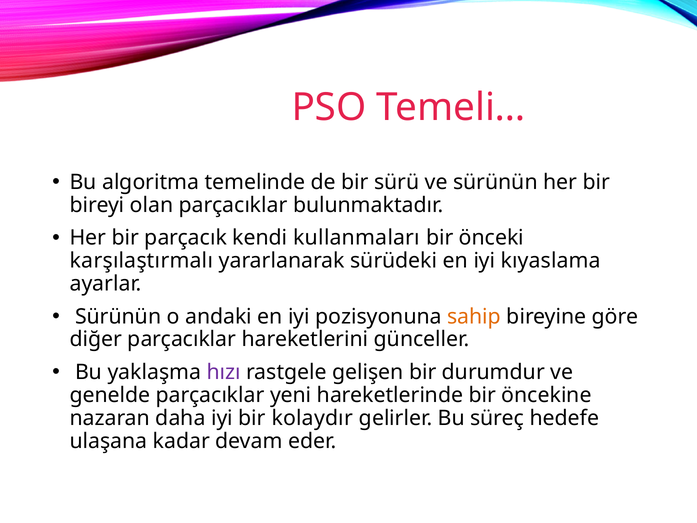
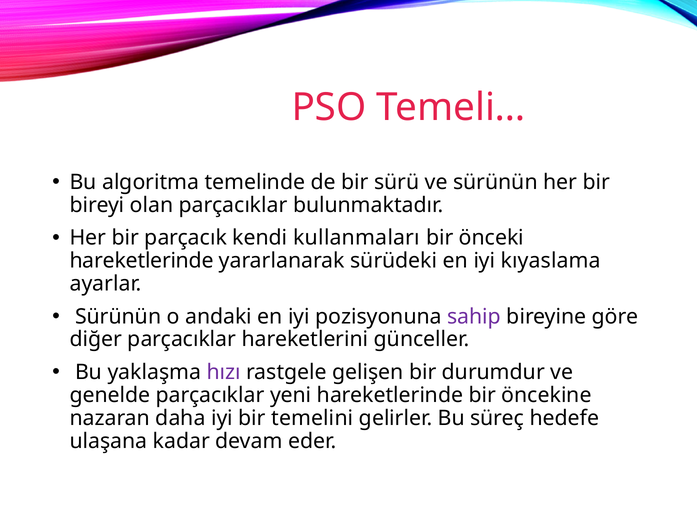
karşılaştırmalı: karşılaştırmalı -> hareketlerinde (142, 261)
sahip colour: orange -> purple (474, 316)
kolaydır: kolaydır -> temelini (312, 418)
